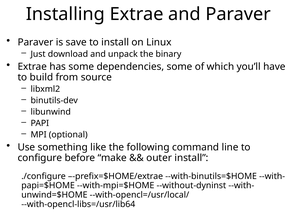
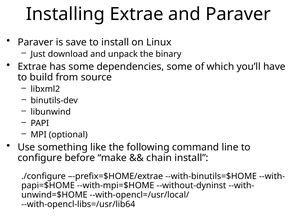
outer: outer -> chain (159, 158)
